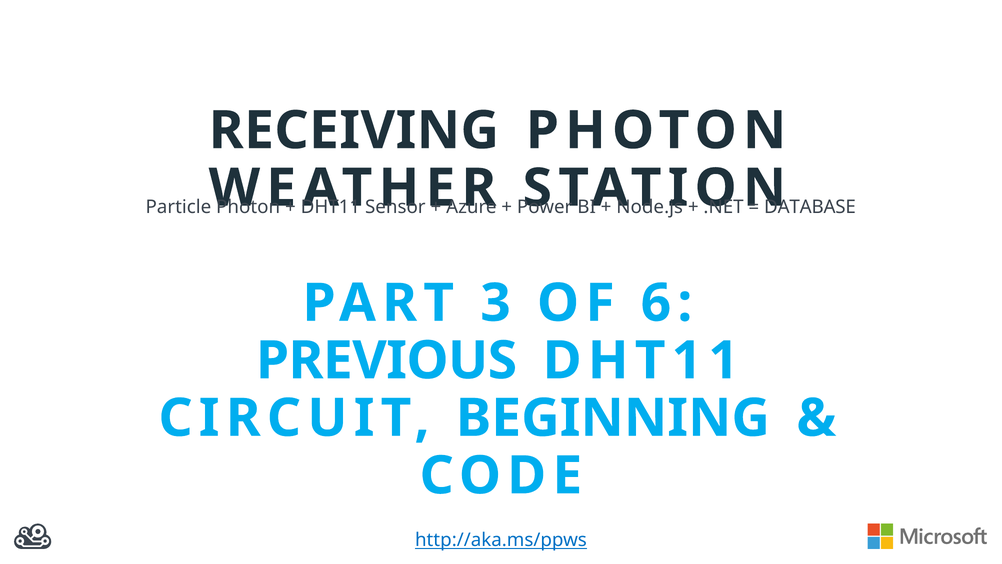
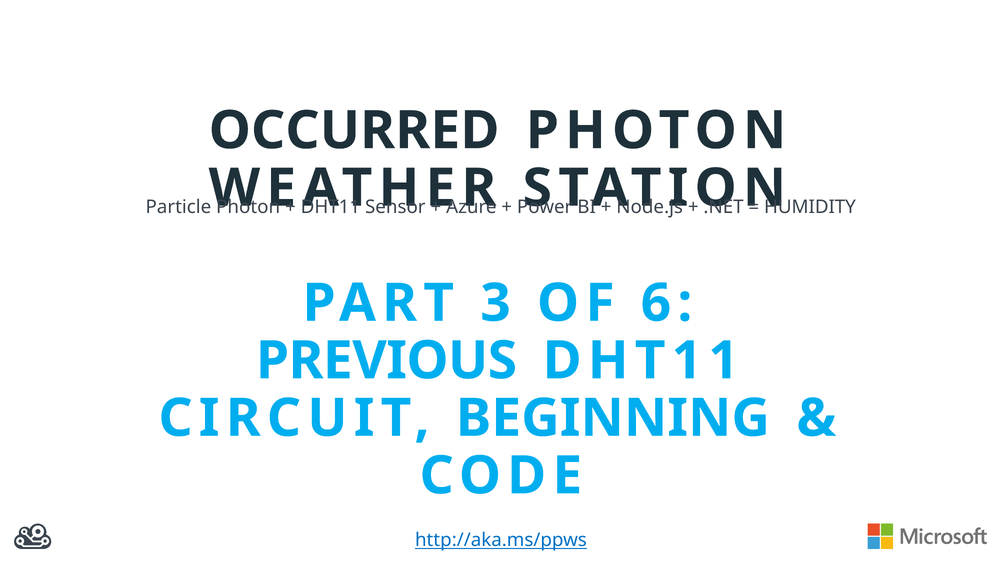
RECEIVING: RECEIVING -> OCCURRED (354, 131)
DATABASE: DATABASE -> HUMIDITY (810, 207)
